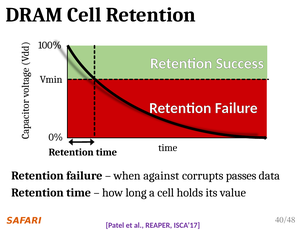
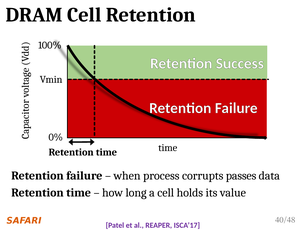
against: against -> process (161, 175)
